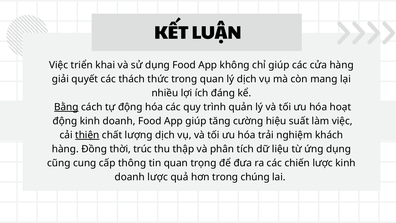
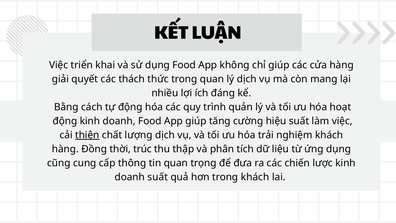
Bằng underline: present -> none (66, 107)
doanh lược: lược -> suất (158, 177)
trong chúng: chúng -> khách (255, 177)
